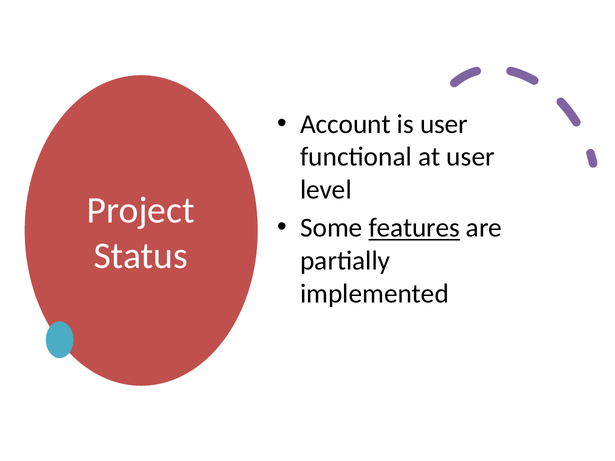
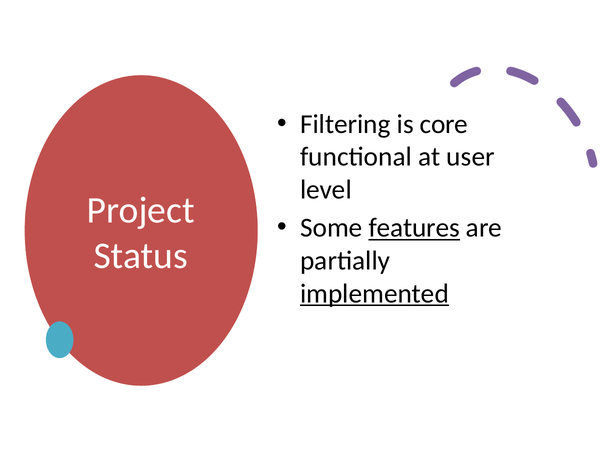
Account: Account -> Filtering (345, 124)
is user: user -> core (444, 124)
implemented underline: none -> present (374, 294)
